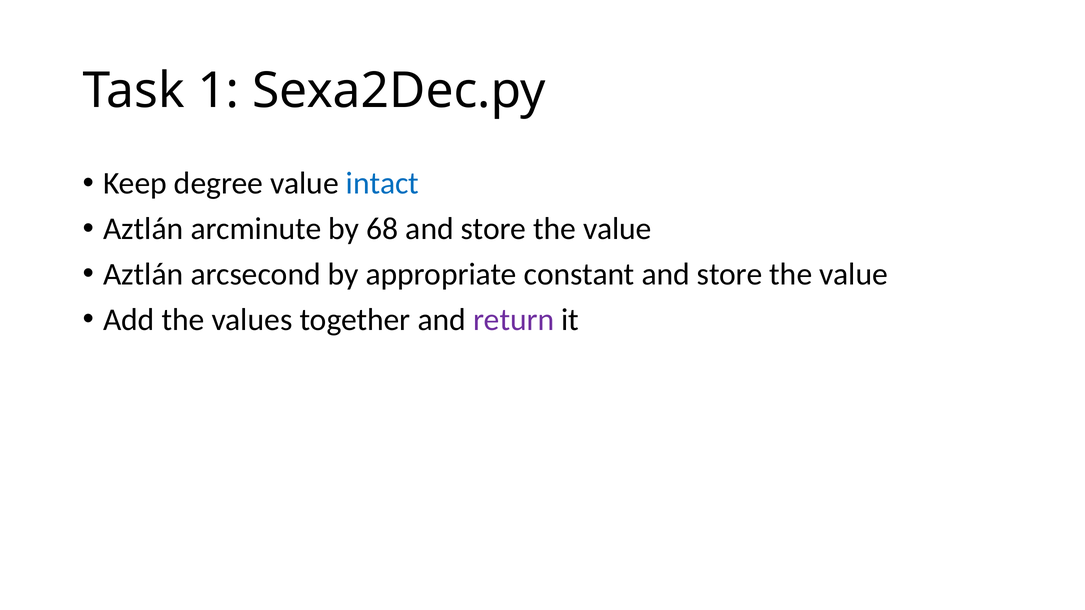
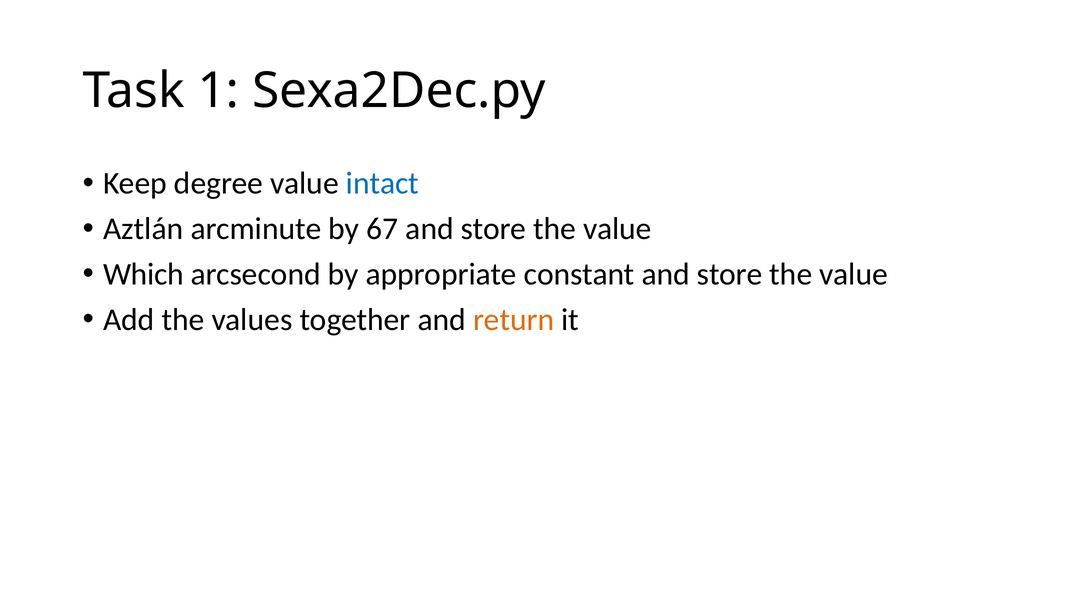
68: 68 -> 67 (382, 229)
Aztlán: Aztlán -> Which (143, 274)
return colour: purple -> orange (514, 320)
